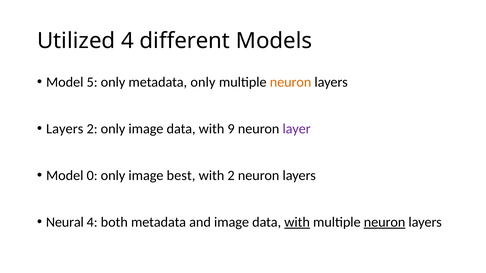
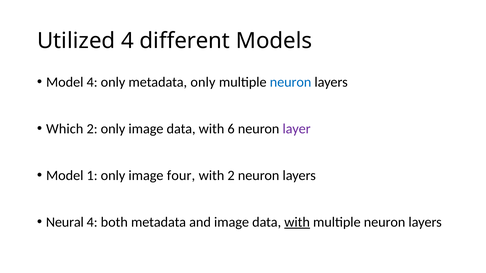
Model 5: 5 -> 4 (92, 82)
neuron colour: orange -> blue (291, 82)
Layers: Layers -> Which (65, 129)
9: 9 -> 6 (231, 129)
0: 0 -> 1 (92, 176)
best: best -> four (181, 176)
neuron underline: present -> none (385, 222)
